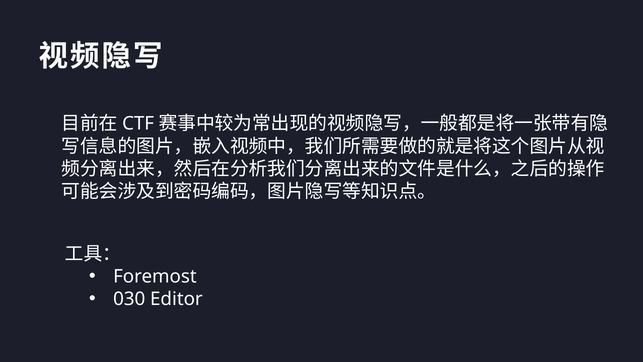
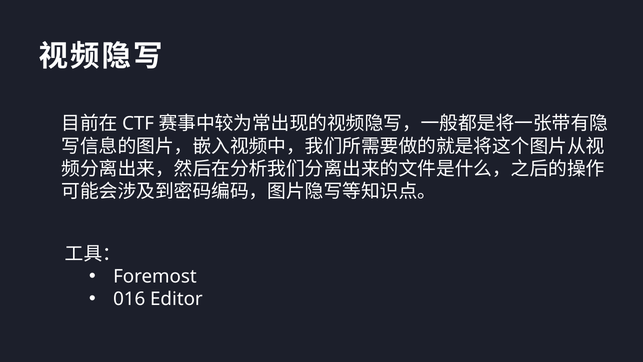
030: 030 -> 016 (129, 299)
